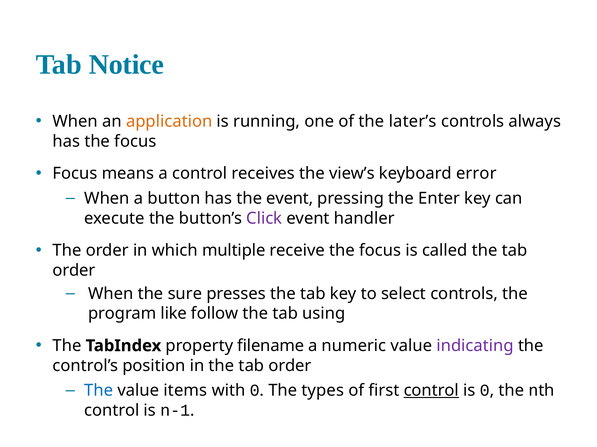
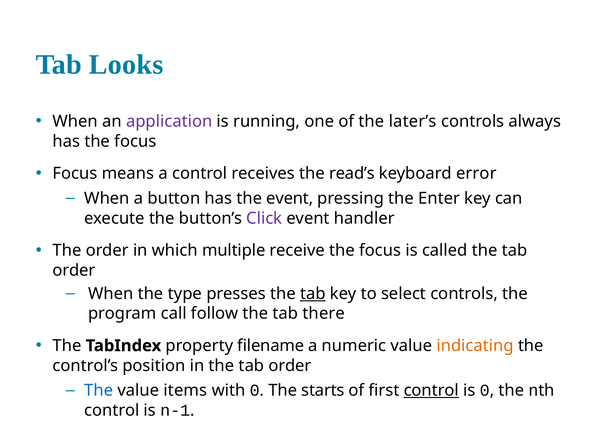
Notice: Notice -> Looks (126, 65)
application colour: orange -> purple (169, 122)
view’s: view’s -> read’s (352, 174)
sure: sure -> type (185, 294)
tab underline: none -> present (313, 294)
like: like -> call (174, 314)
using: using -> there (324, 314)
indicating colour: purple -> orange (475, 346)
types: types -> starts (323, 391)
